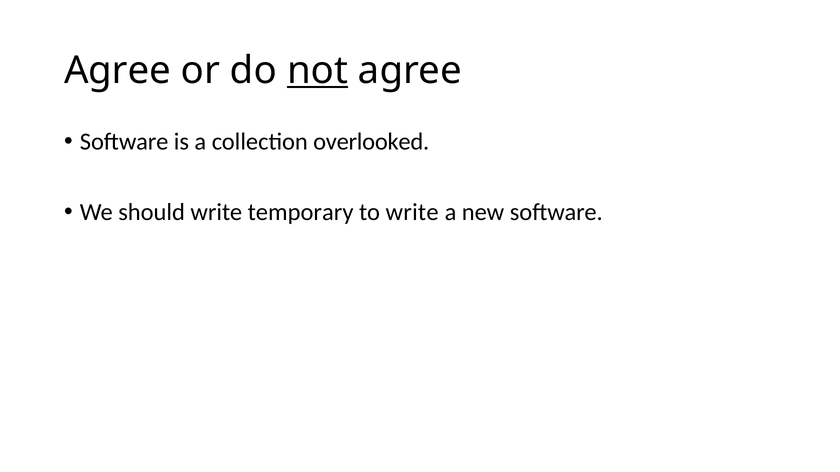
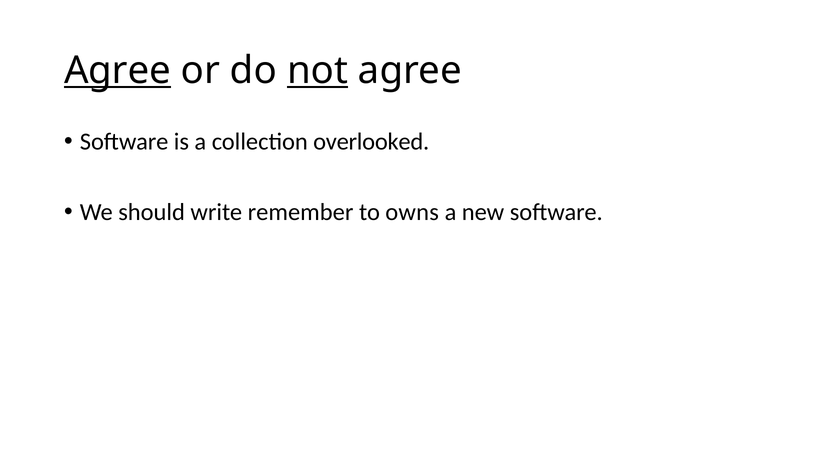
Agree underline: none -> present (118, 71)
temporary: temporary -> remember (301, 212)
to write: write -> owns (412, 212)
